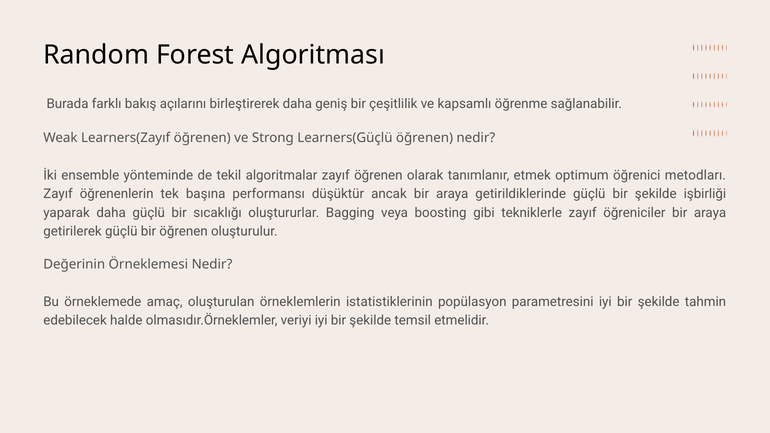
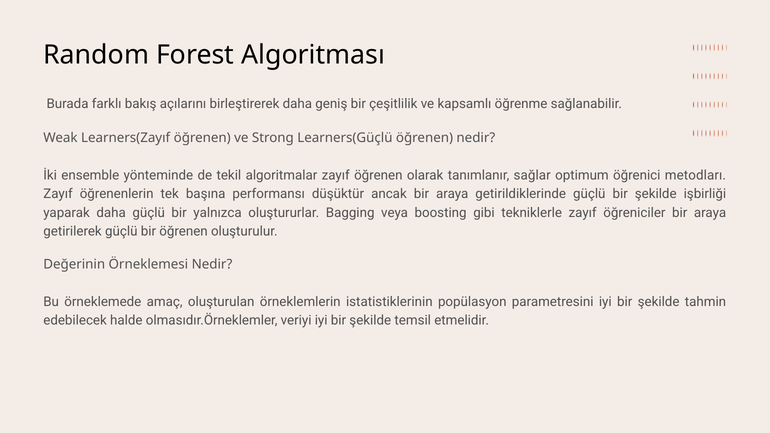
etmek: etmek -> sağlar (532, 175)
sıcaklığı: sıcaklığı -> yalnızca (218, 213)
